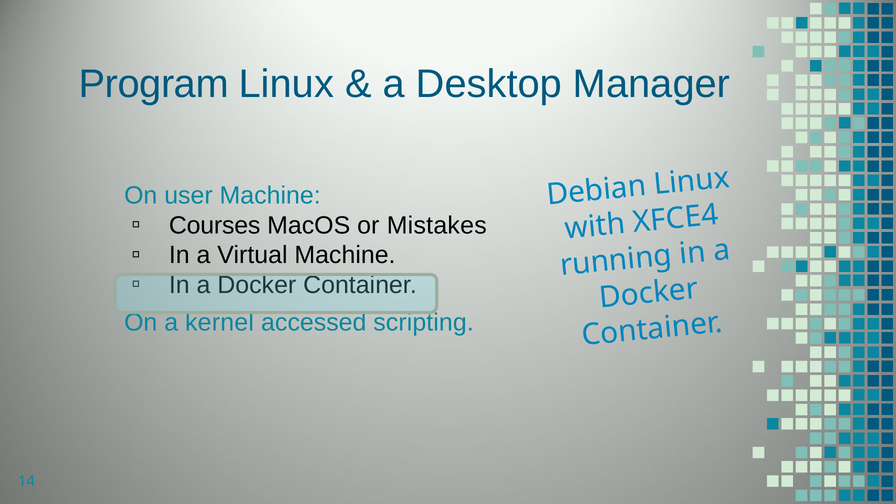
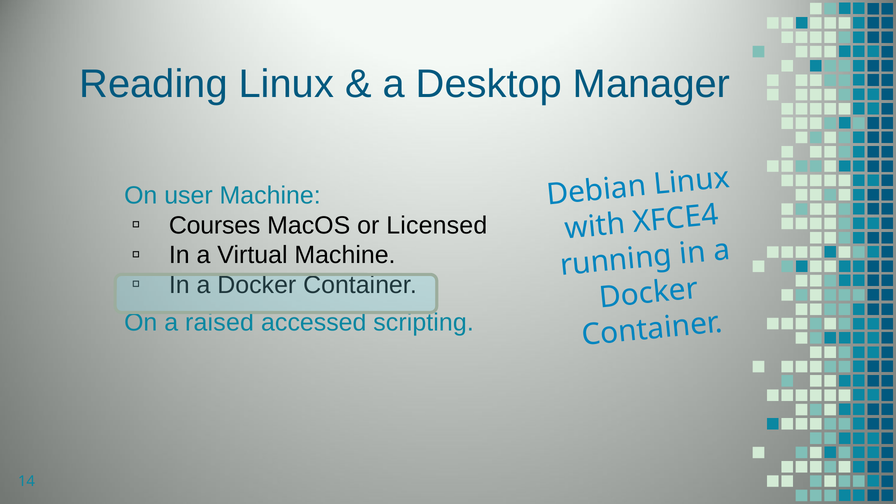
Program: Program -> Reading (154, 84)
Mistakes: Mistakes -> Licensed (437, 225)
kernel: kernel -> raised (219, 322)
